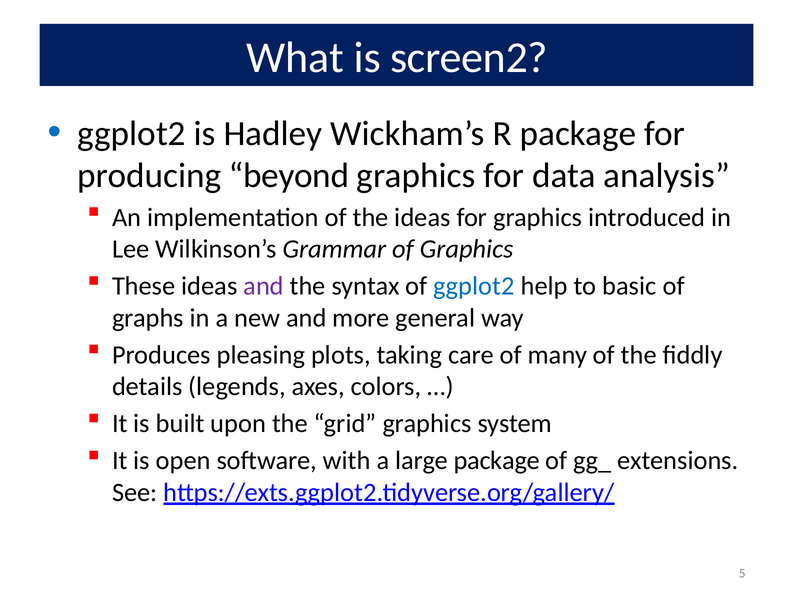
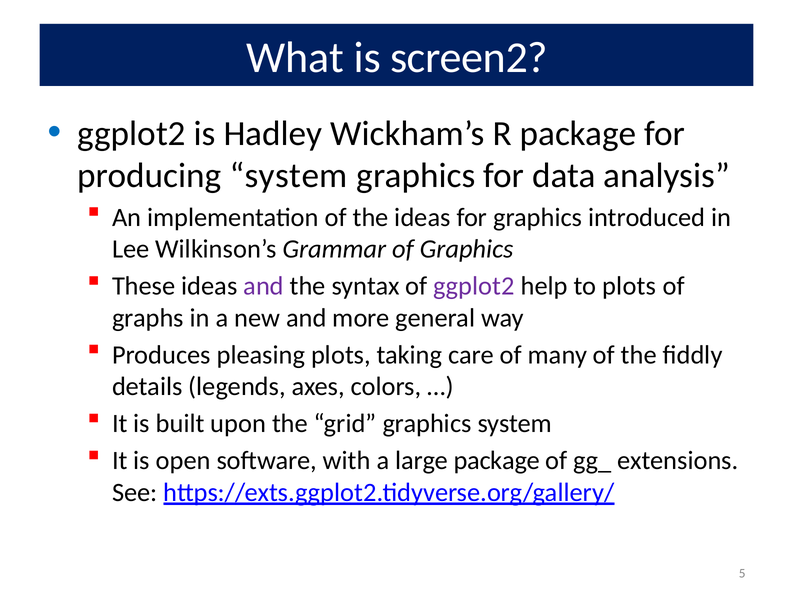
producing beyond: beyond -> system (289, 176)
ggplot2 colour: blue -> purple (474, 286)
to basic: basic -> plots (629, 286)
